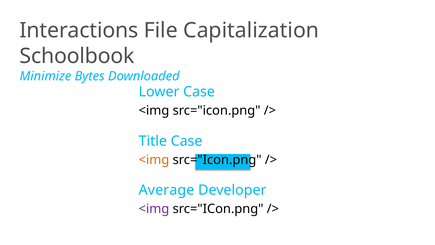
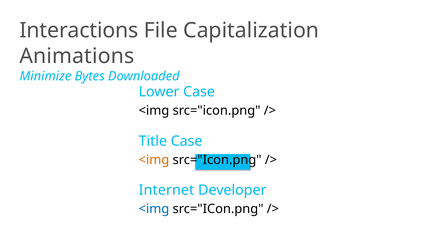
Schoolbook: Schoolbook -> Animations (77, 56)
Average: Average -> Internet (166, 190)
<img colour: purple -> blue (154, 209)
